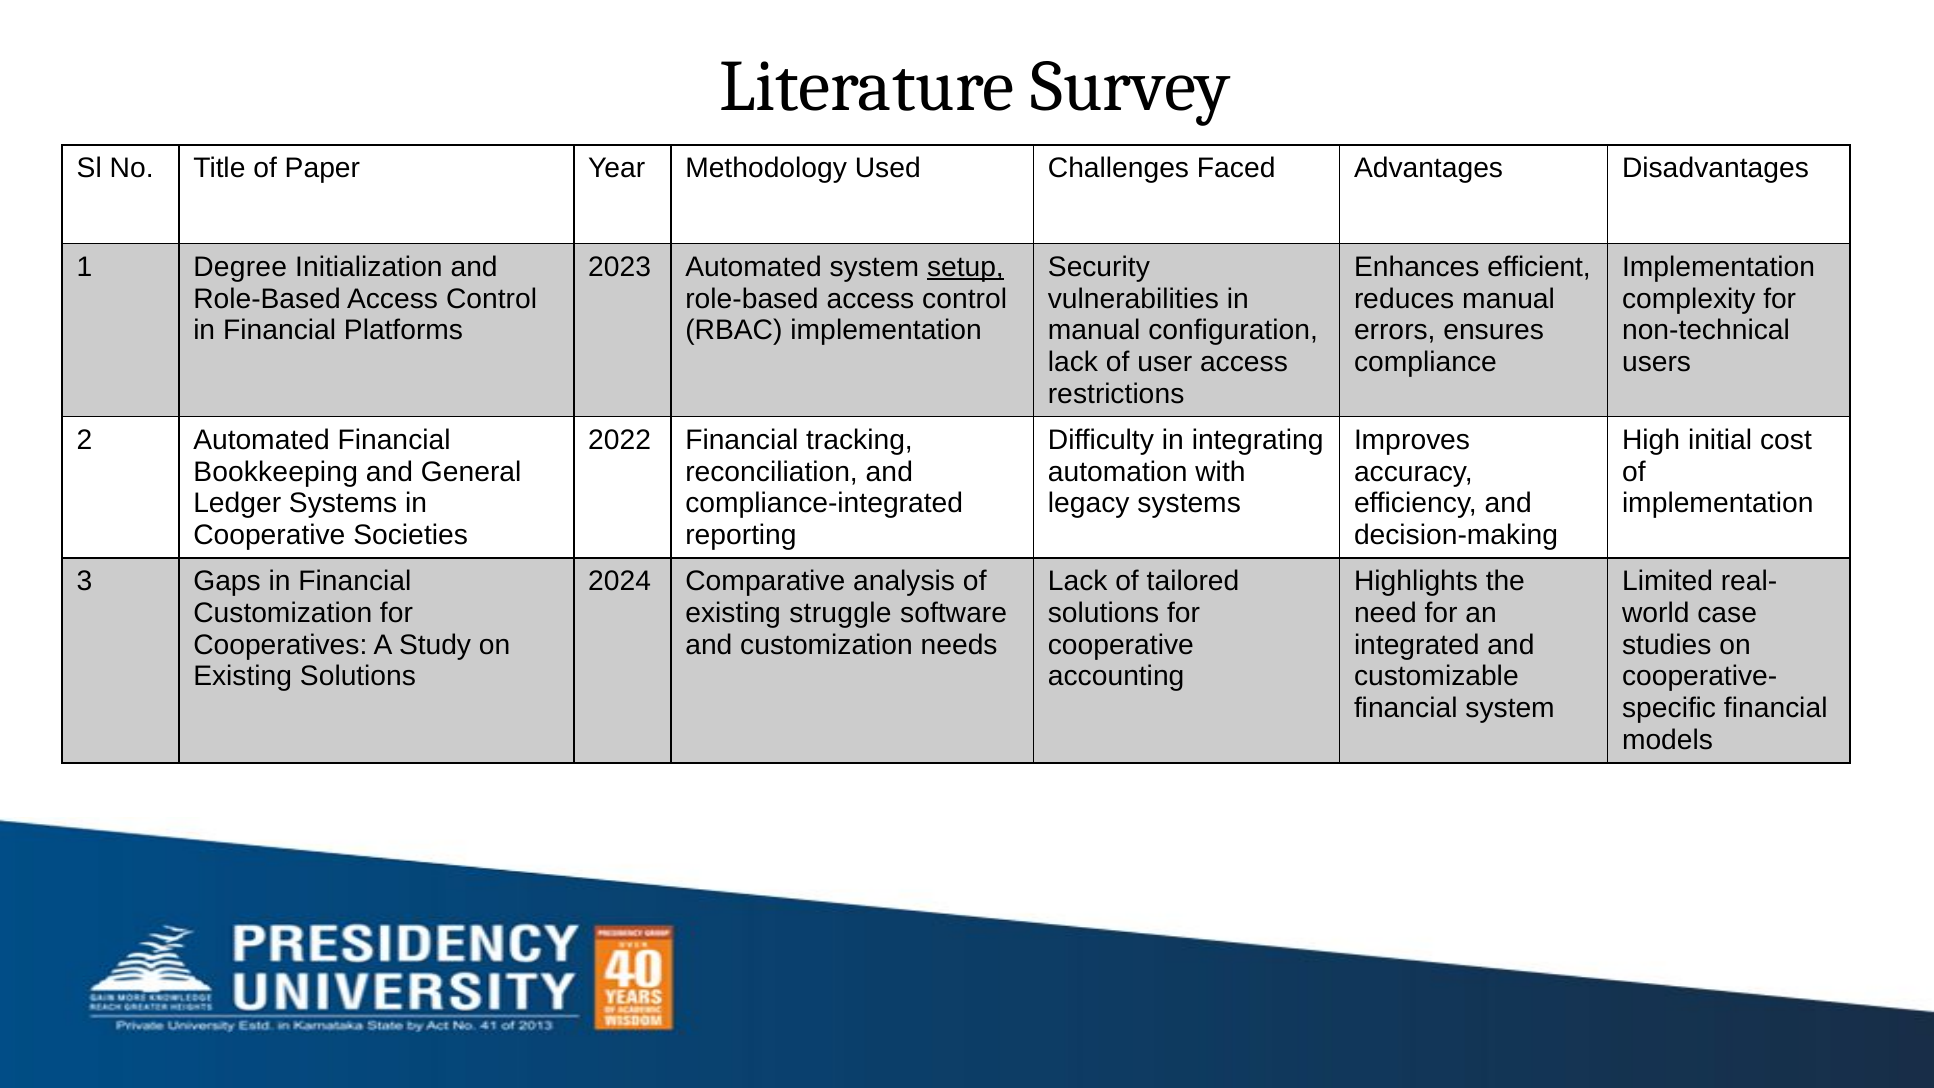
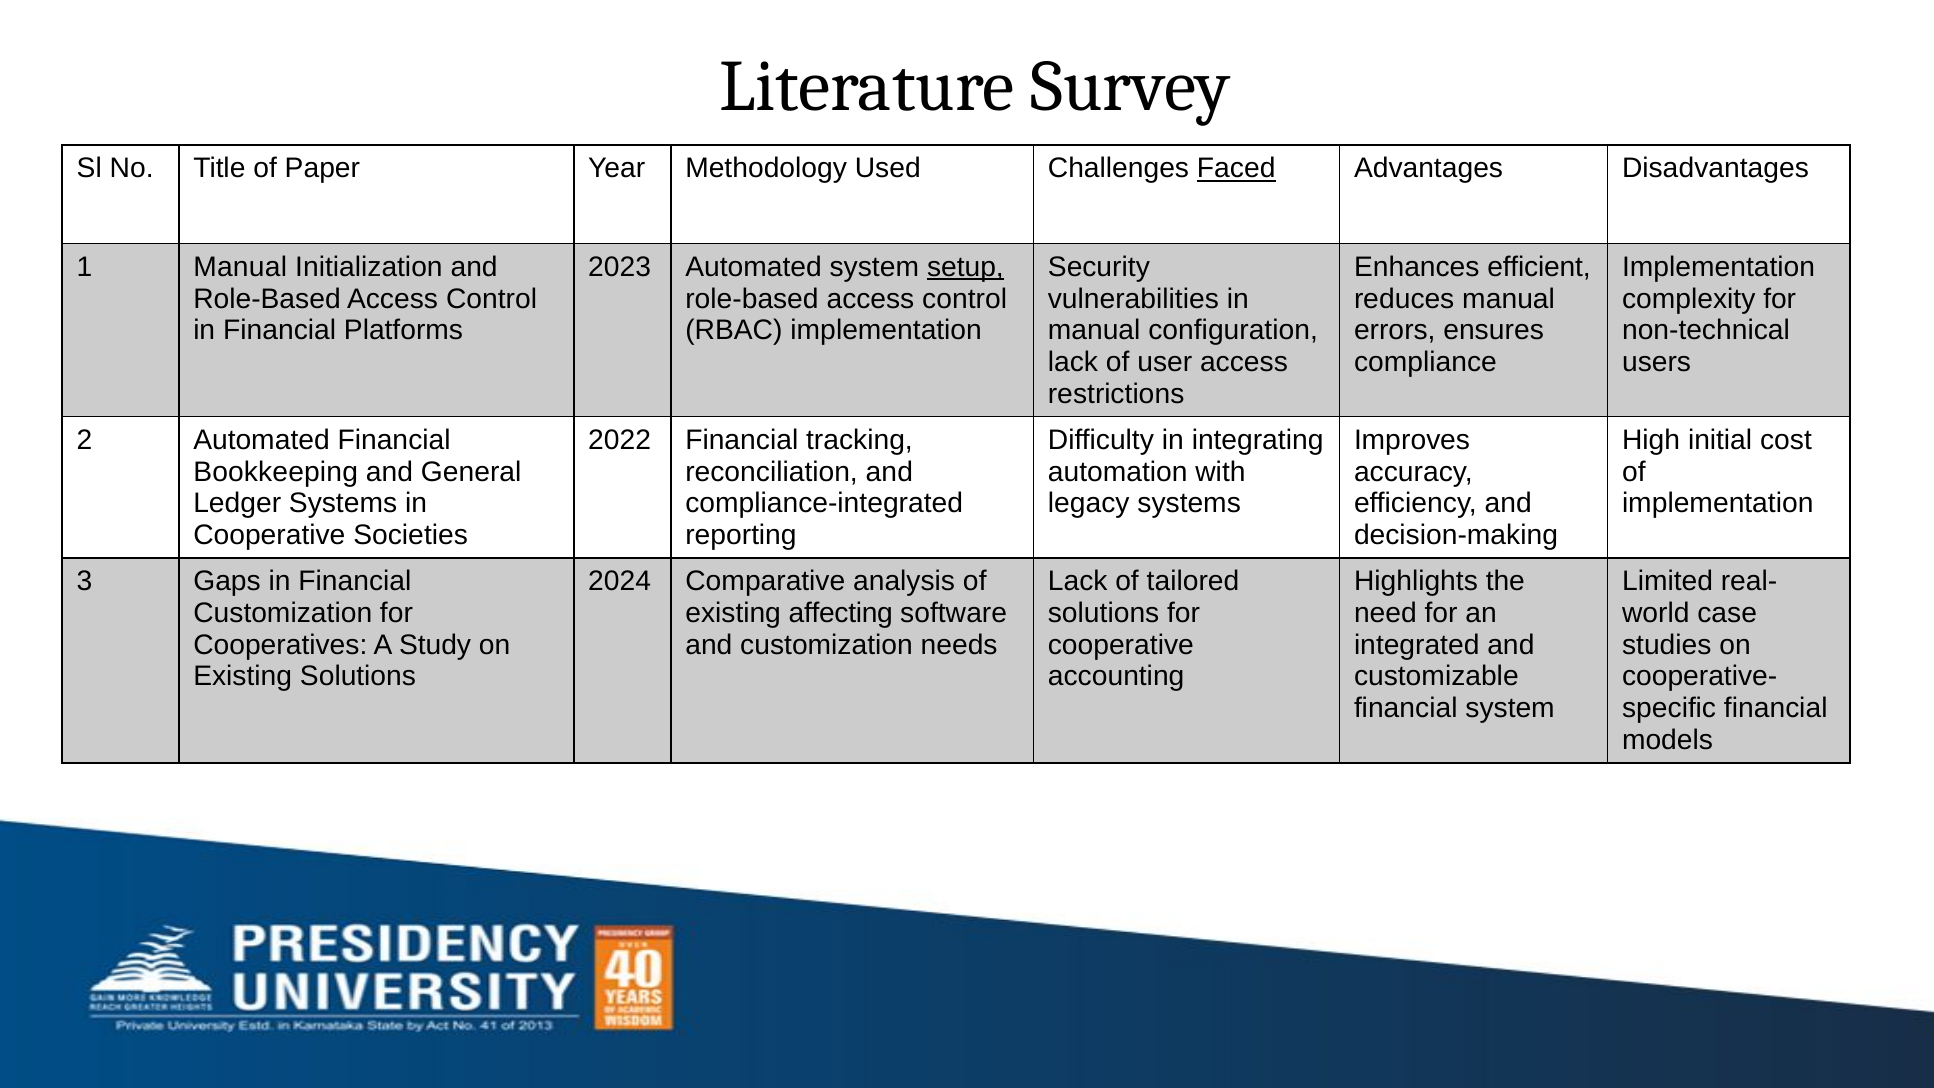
Faced underline: none -> present (1236, 169)
1 Degree: Degree -> Manual (240, 267)
struggle: struggle -> affecting (841, 613)
